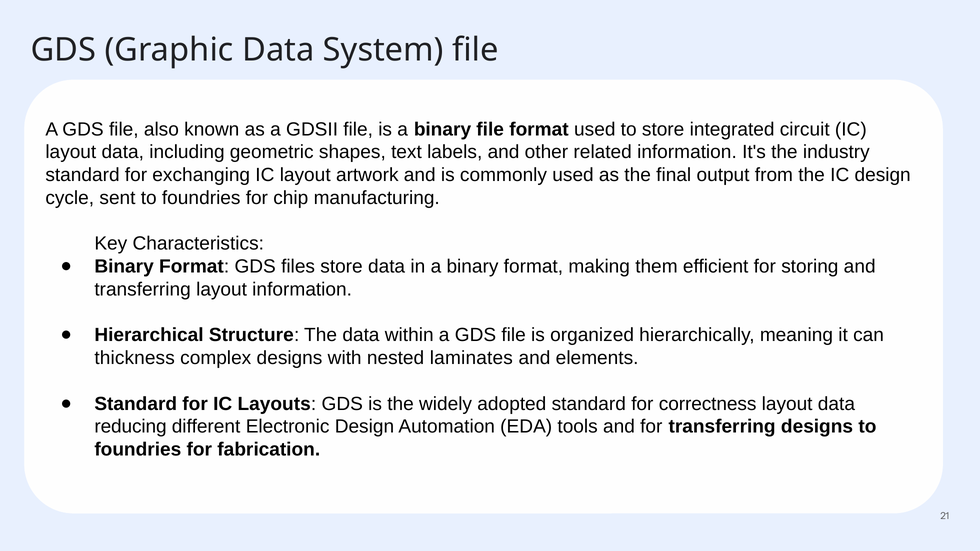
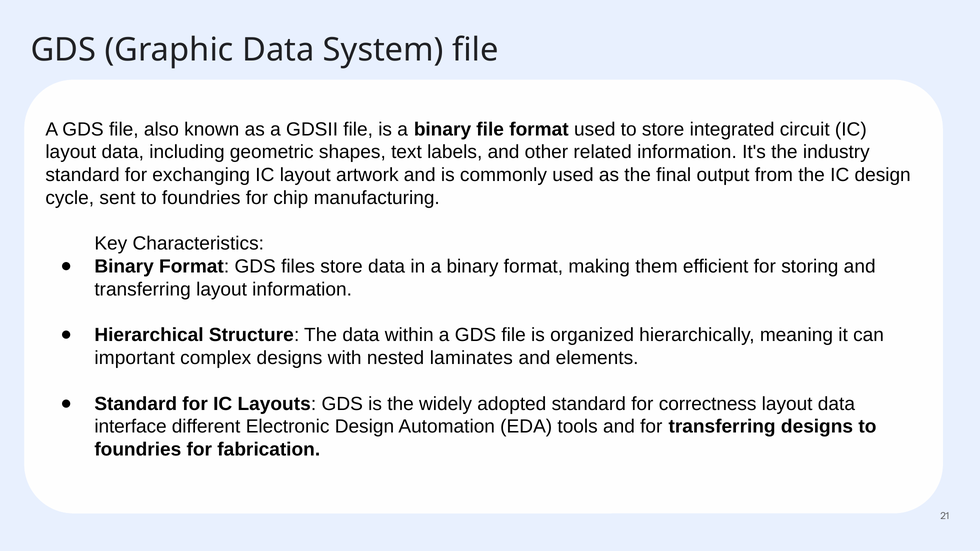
thickness: thickness -> important (135, 358)
reducing: reducing -> interface (131, 427)
